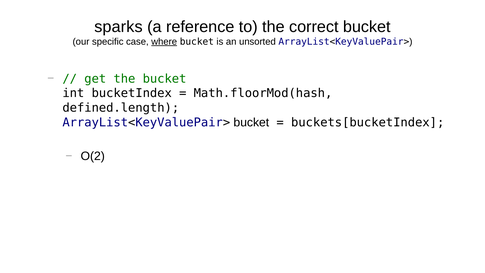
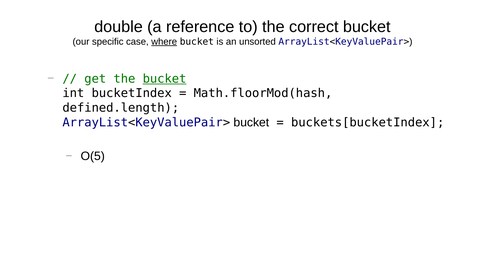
sparks: sparks -> double (118, 27)
bucket underline: none -> present (165, 79)
O(2: O(2 -> O(5 (93, 156)
